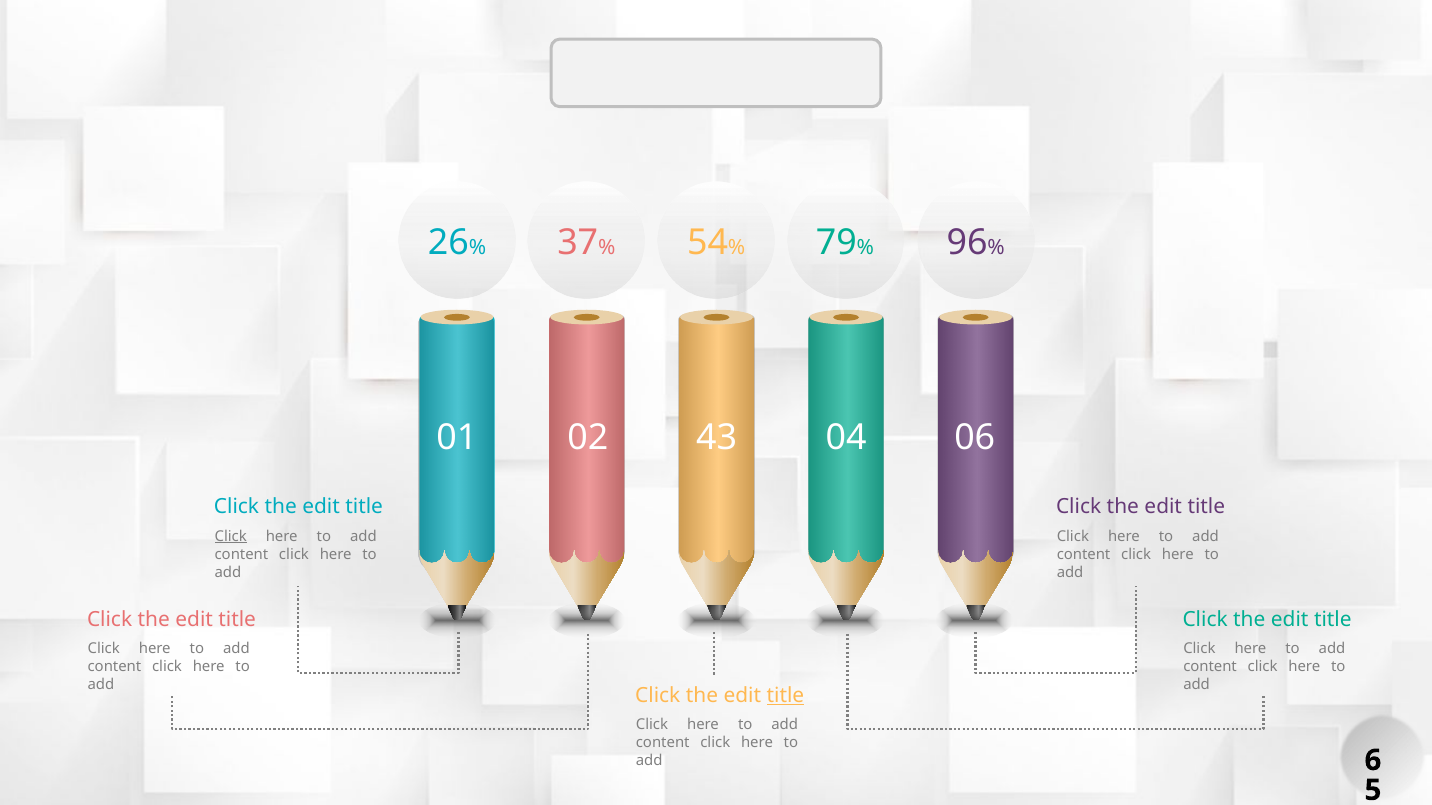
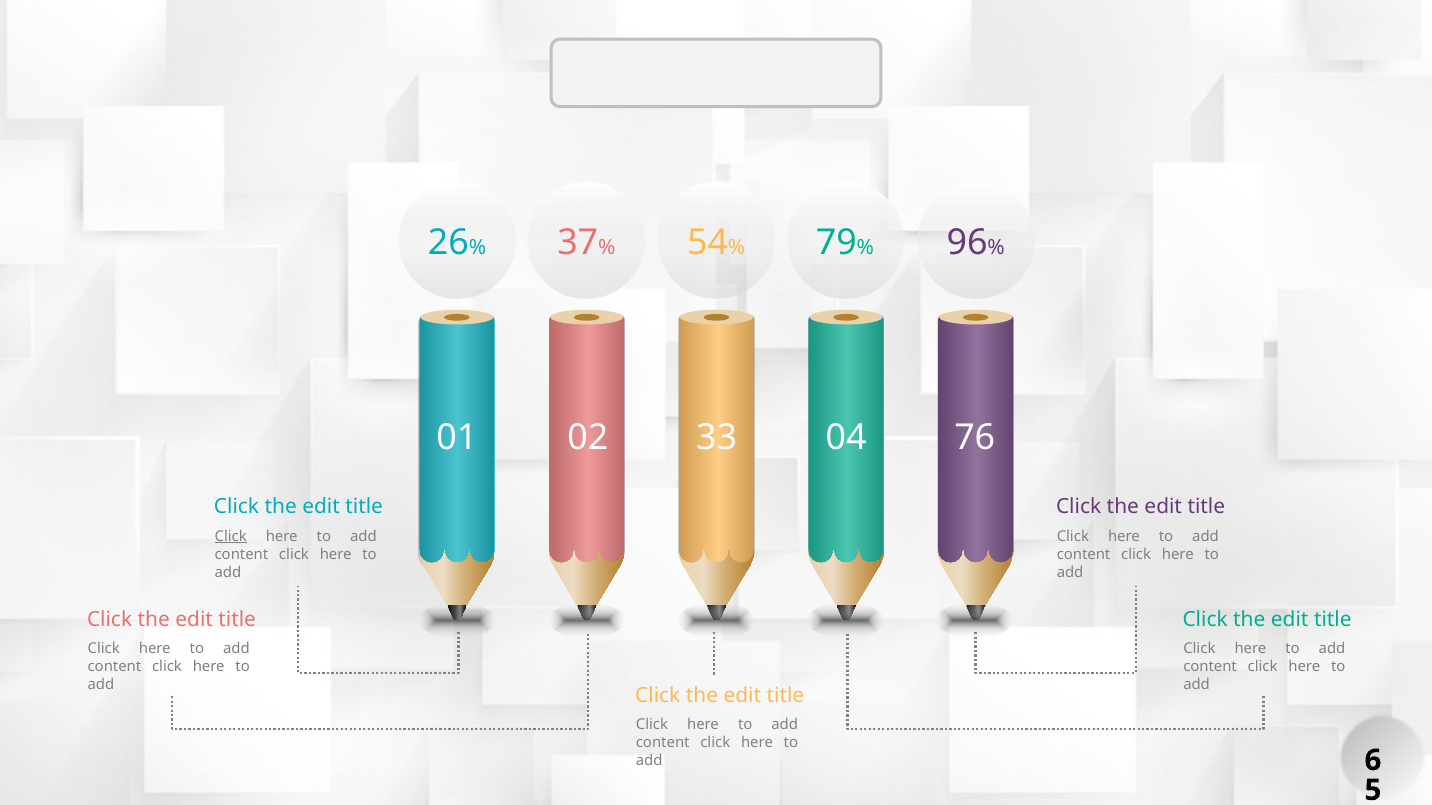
43: 43 -> 33 (717, 437)
06: 06 -> 76 (975, 437)
title underline: present -> none (785, 696)
